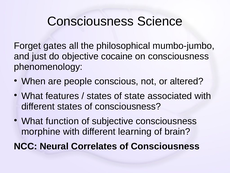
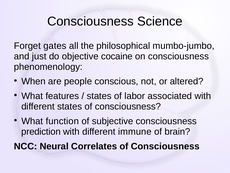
state: state -> labor (135, 96)
morphine: morphine -> prediction (41, 131)
learning: learning -> immune (135, 131)
